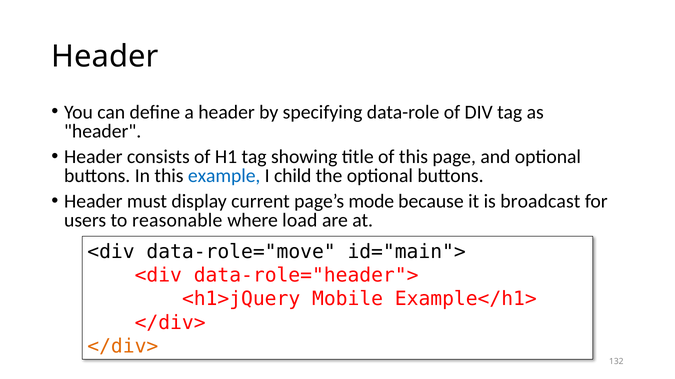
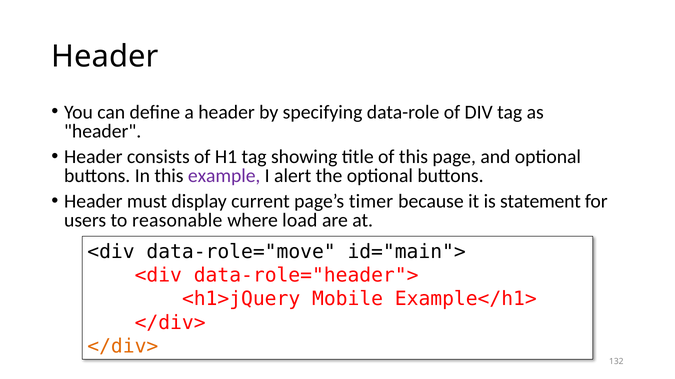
example colour: blue -> purple (224, 176)
child: child -> alert (293, 176)
mode: mode -> timer (371, 202)
broadcast: broadcast -> statement (540, 202)
